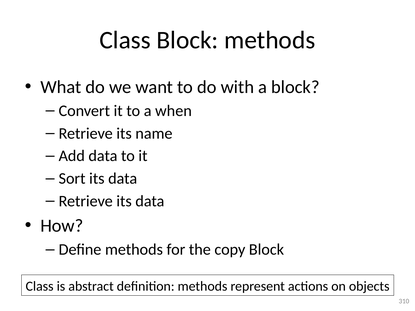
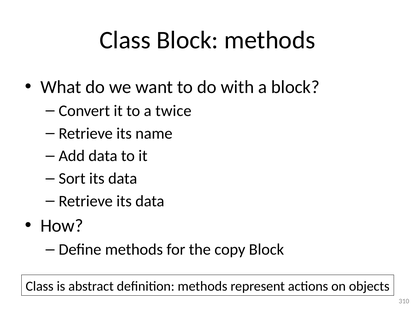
when: when -> twice (173, 111)
